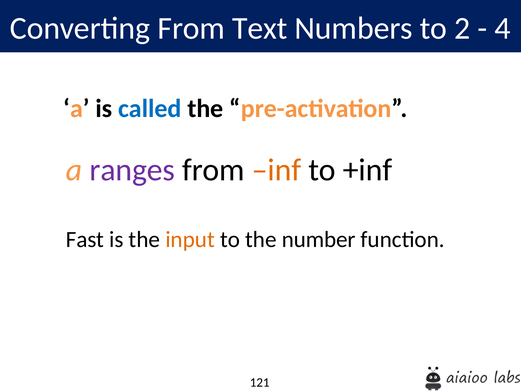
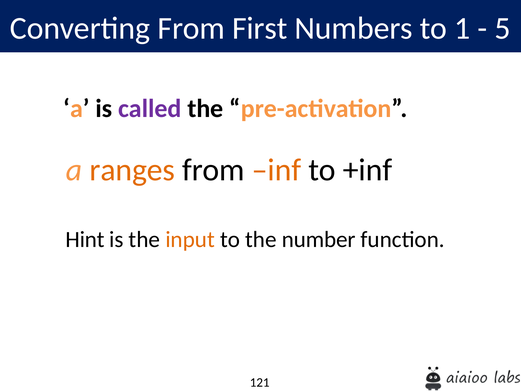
Text: Text -> First (260, 28)
2: 2 -> 1 (462, 28)
4: 4 -> 5 (502, 28)
called colour: blue -> purple (150, 109)
ranges colour: purple -> orange (132, 170)
Fast: Fast -> Hint (85, 239)
